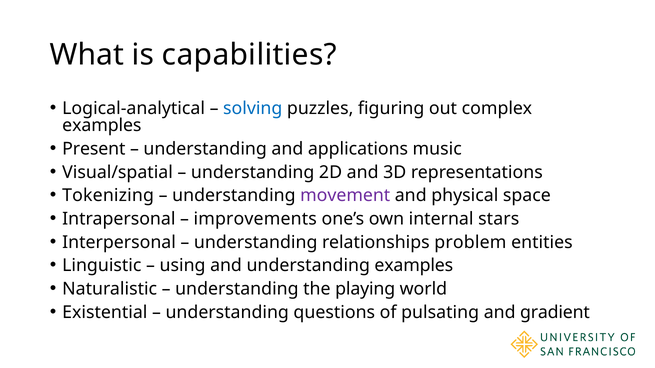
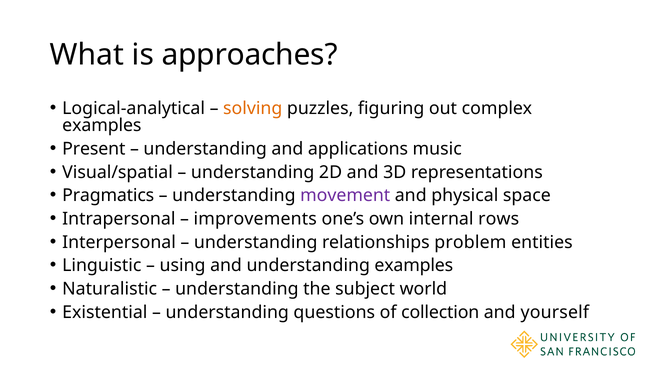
capabilities: capabilities -> approaches (250, 55)
solving colour: blue -> orange (253, 108)
Tokenizing: Tokenizing -> Pragmatics (108, 196)
stars: stars -> rows (499, 219)
playing: playing -> subject (365, 289)
pulsating: pulsating -> collection (440, 313)
gradient: gradient -> yourself (555, 313)
